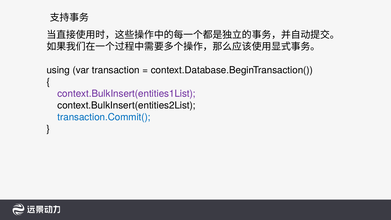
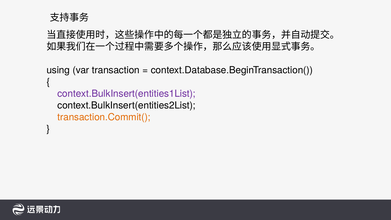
transaction.Commit( colour: blue -> orange (104, 117)
